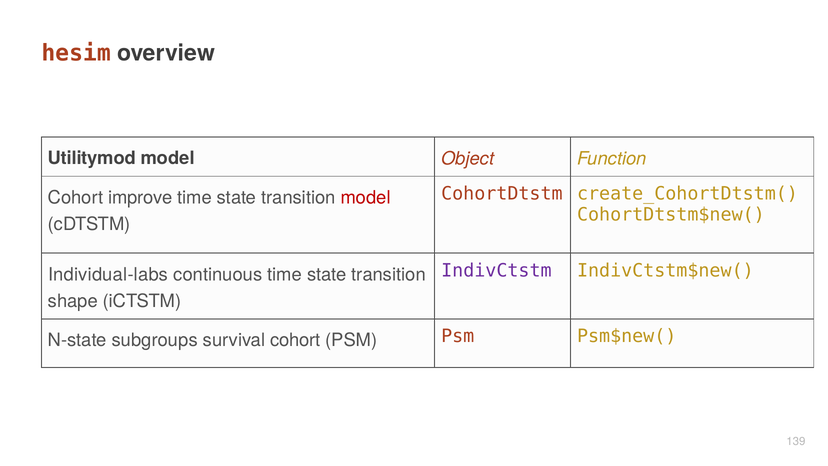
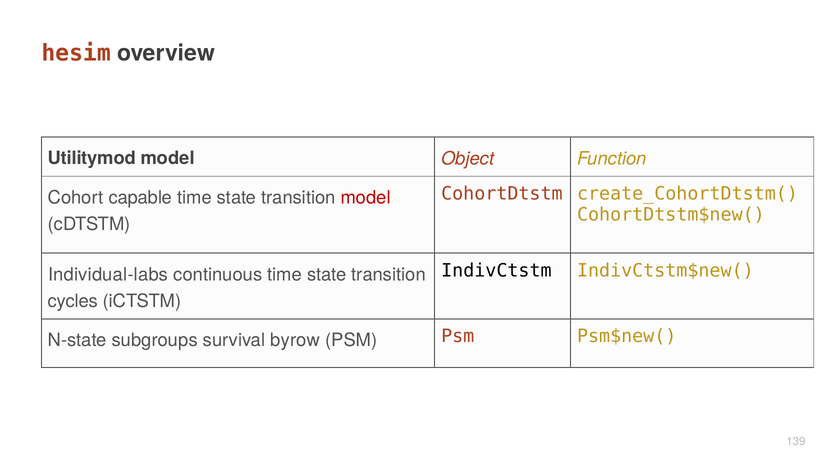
improve: improve -> capable (140, 198)
IndivCtstm colour: purple -> black (496, 270)
shape: shape -> cycles (73, 301)
survival cohort: cohort -> byrow (295, 340)
